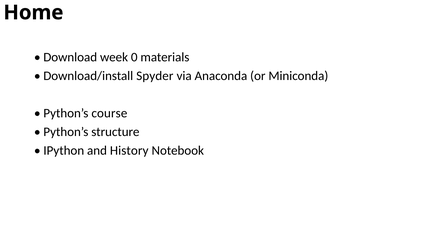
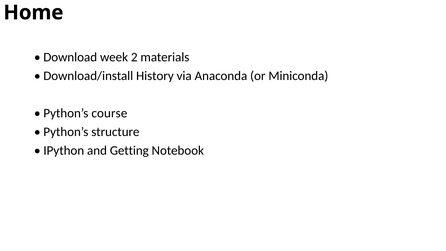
0: 0 -> 2 (134, 57)
Spyder: Spyder -> History (155, 76)
History: History -> Getting (129, 151)
